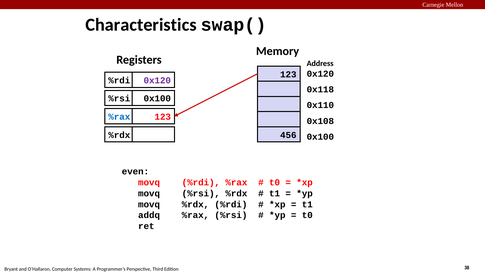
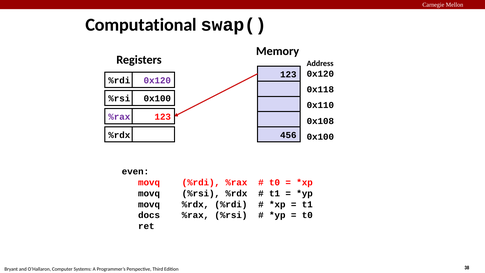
Characteristics: Characteristics -> Computational (141, 25)
%rax colour: blue -> purple (119, 117)
addq: addq -> docs (149, 215)
